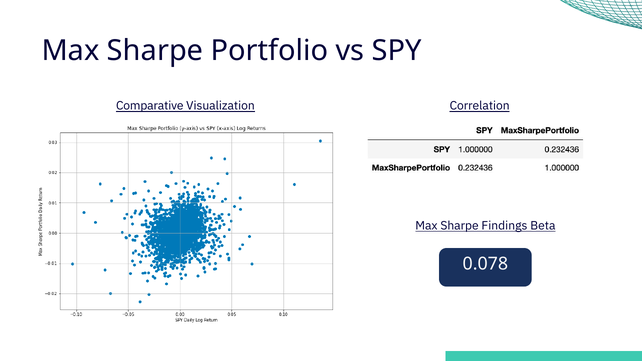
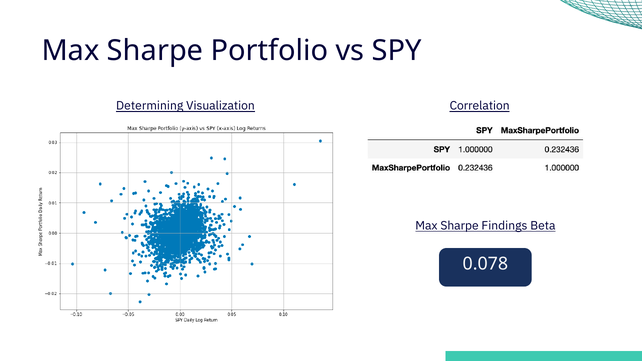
Comparative: Comparative -> Determining (150, 106)
